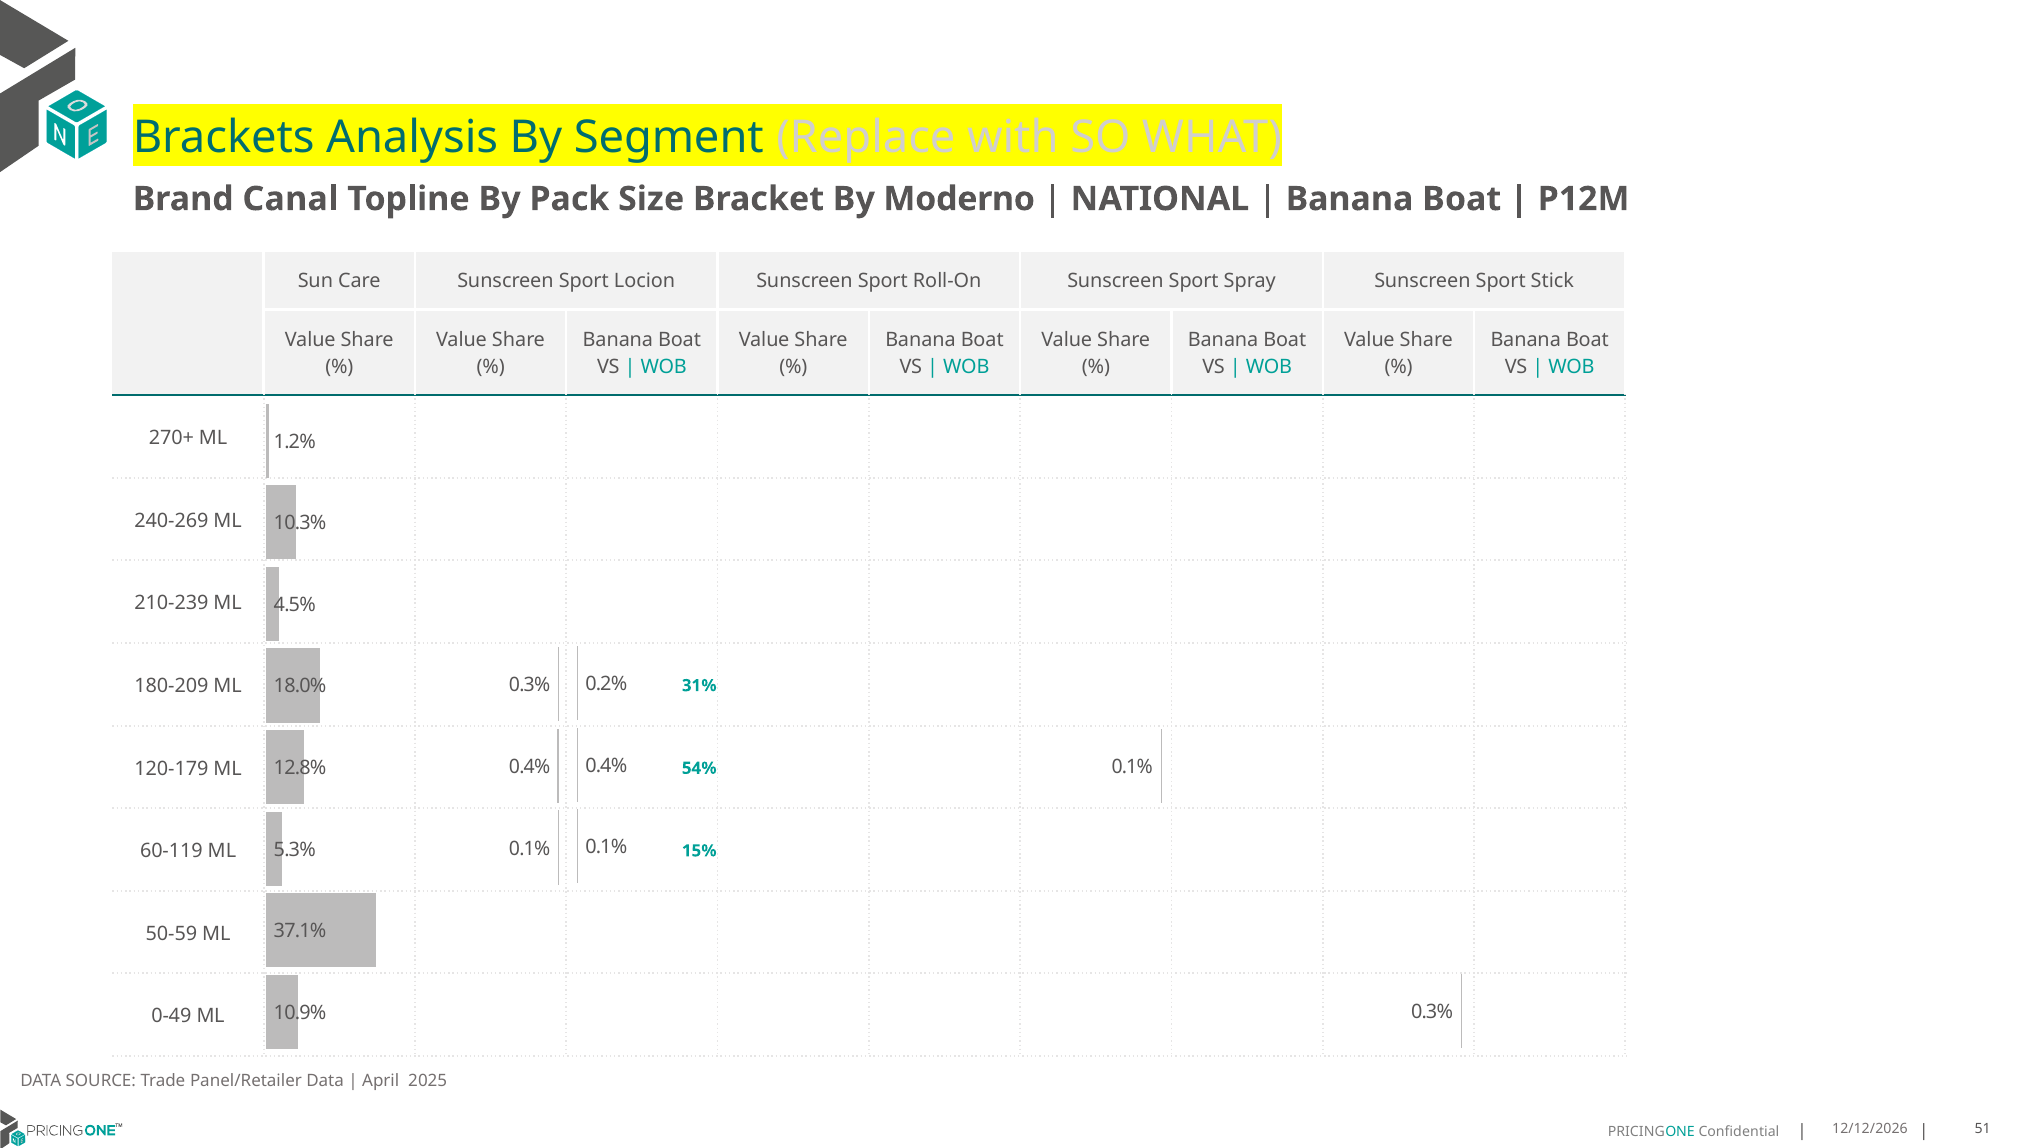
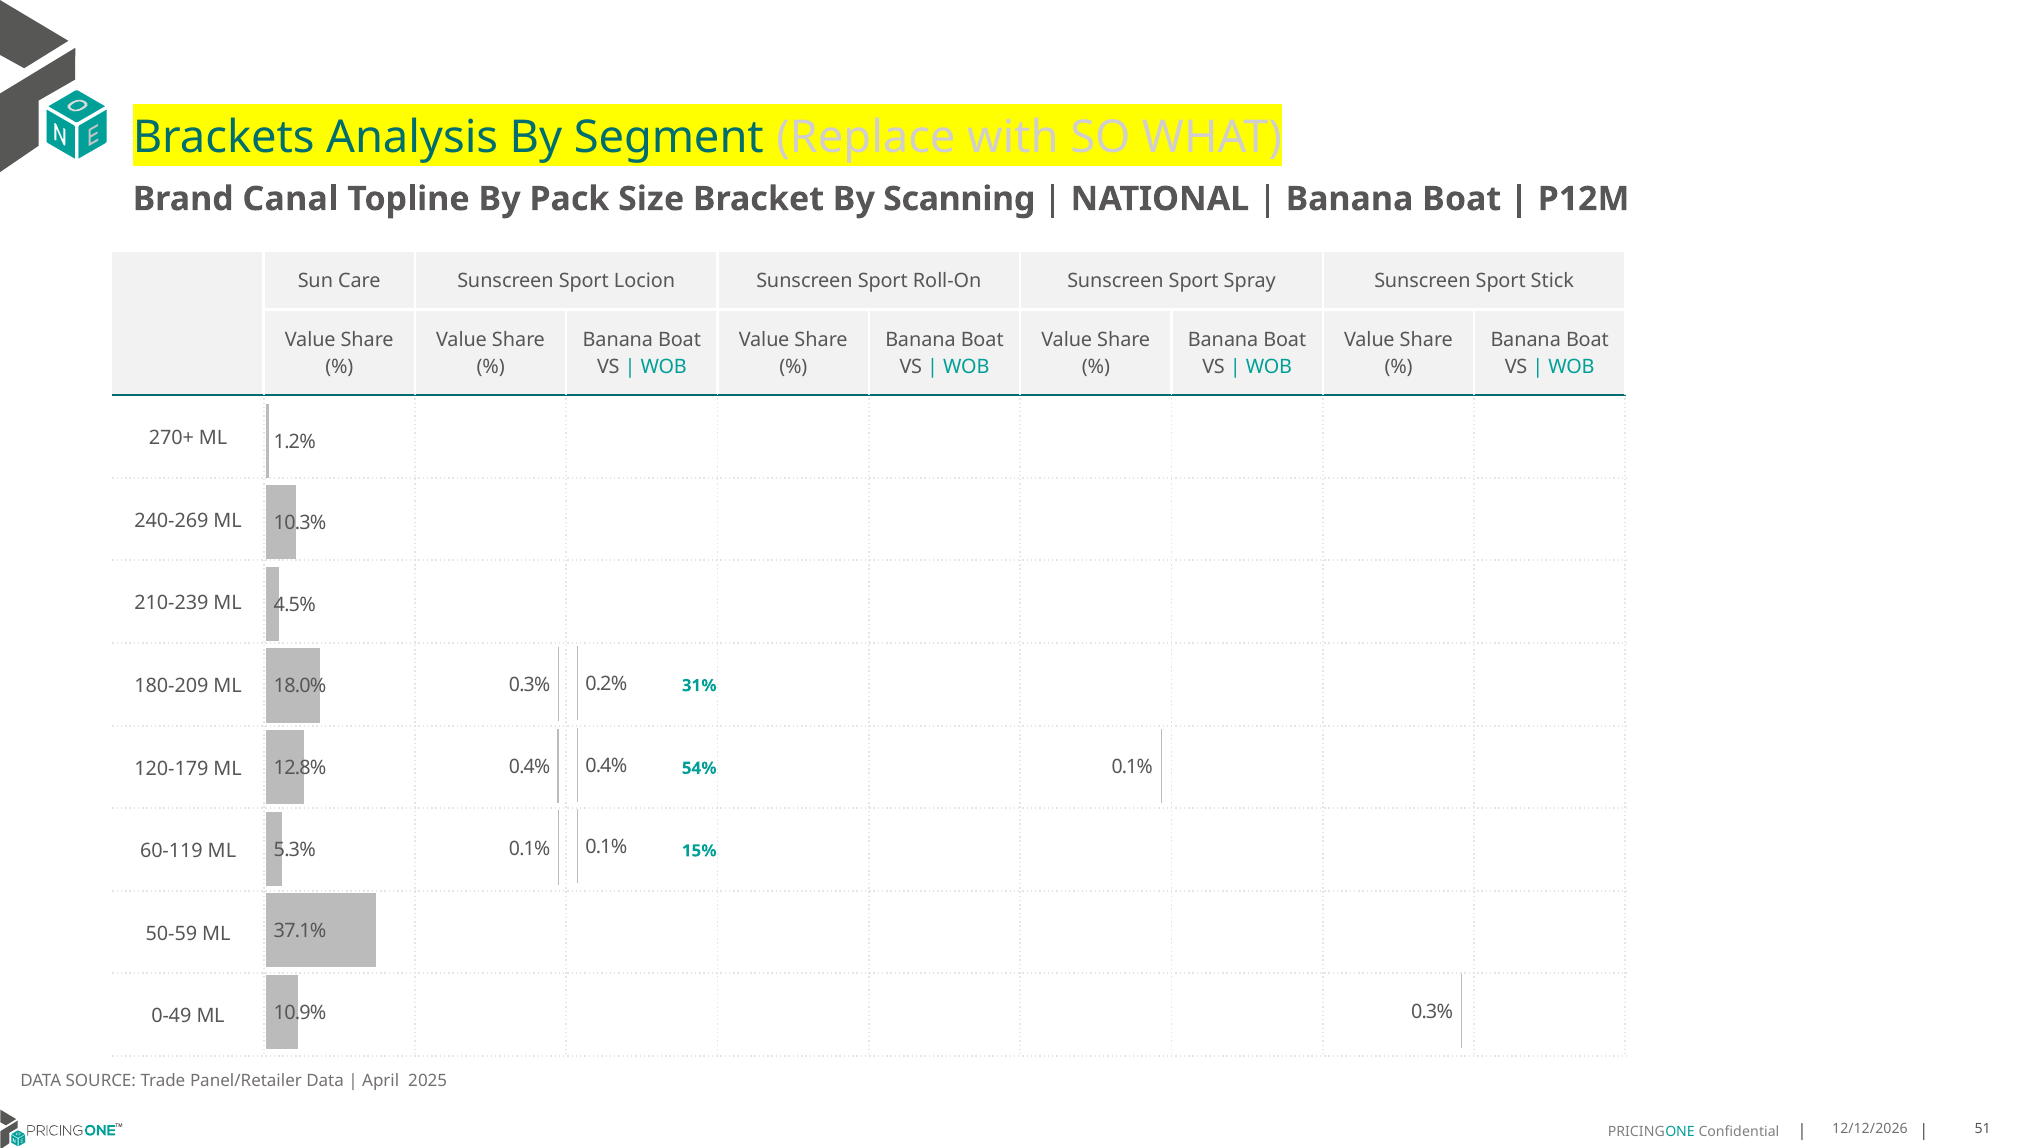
Moderno: Moderno -> Scanning (959, 199)
